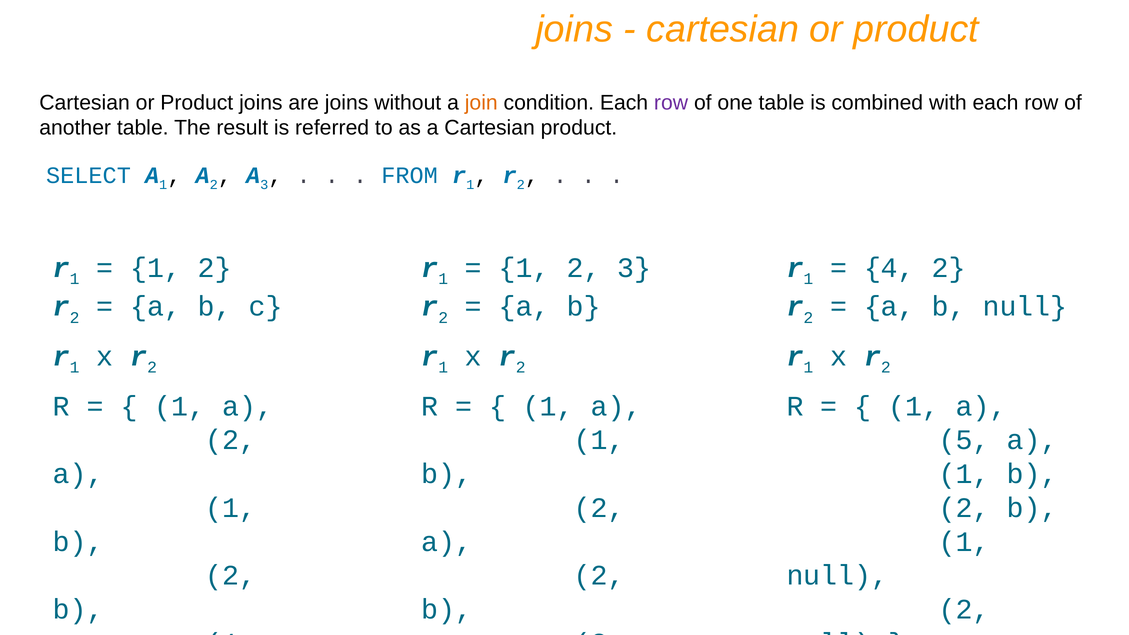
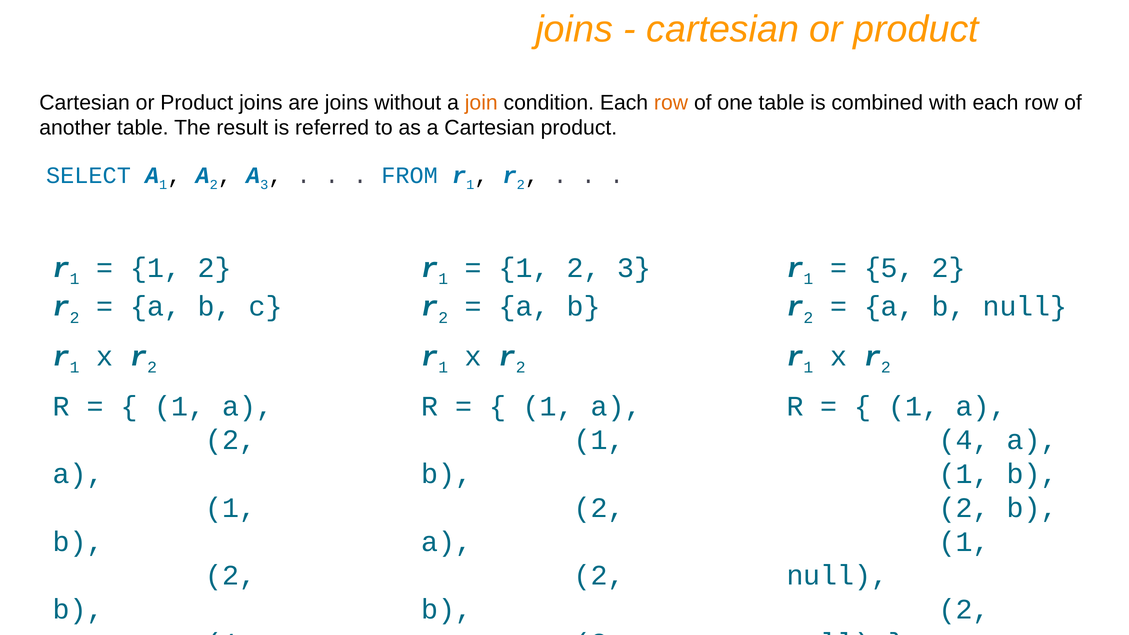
row colour: purple -> orange (671, 103)
4: 4 -> 5 (889, 268)
5: 5 -> 4 (964, 440)
